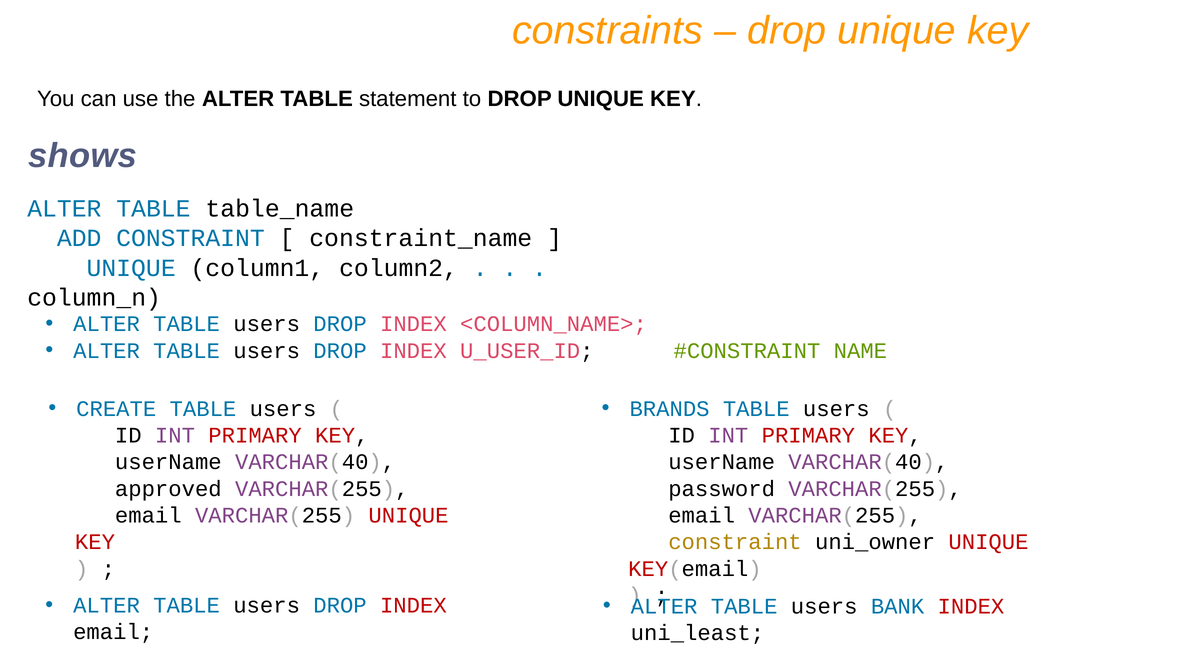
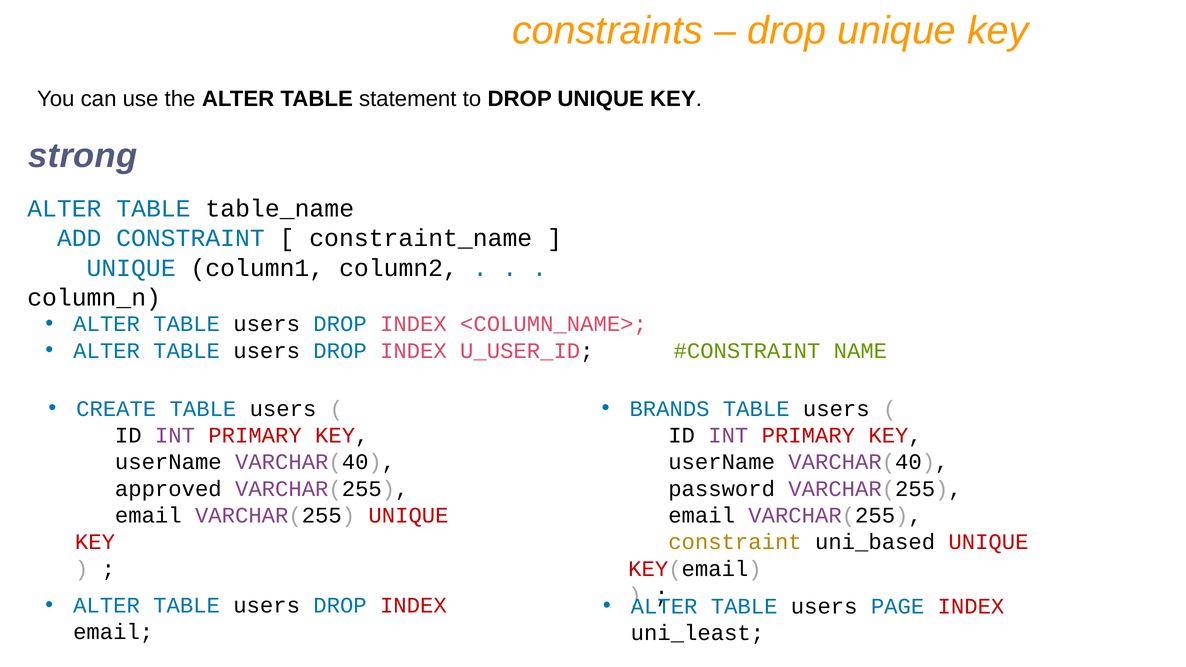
shows: shows -> strong (83, 156)
uni_owner: uni_owner -> uni_based (875, 542)
BANK: BANK -> PAGE (898, 606)
